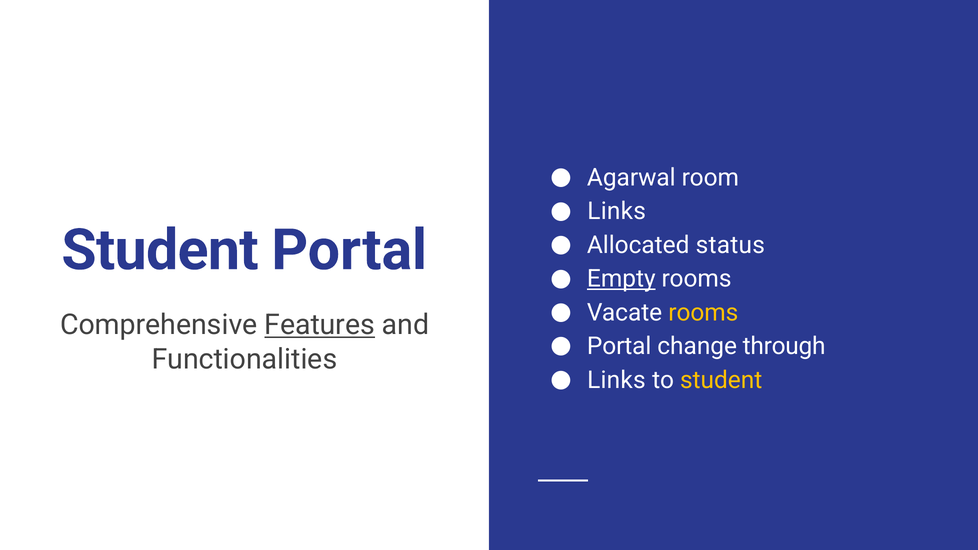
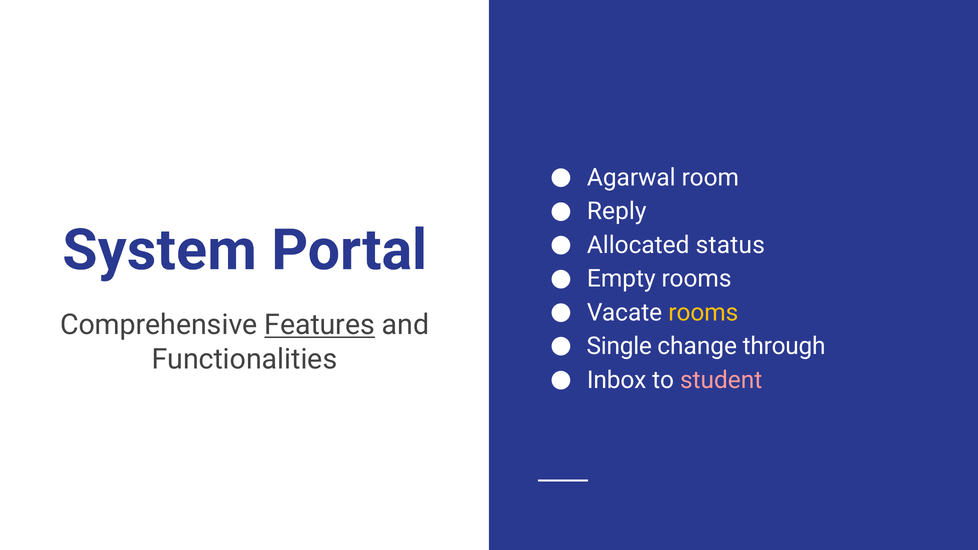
Links: Links -> Reply (617, 211)
Student: Student -> System (160, 250)
Empty underline: present -> none (621, 279)
Portal: Portal -> Single (619, 346)
Links: Links -> Inbox (617, 380)
student colour: yellow -> pink (721, 380)
